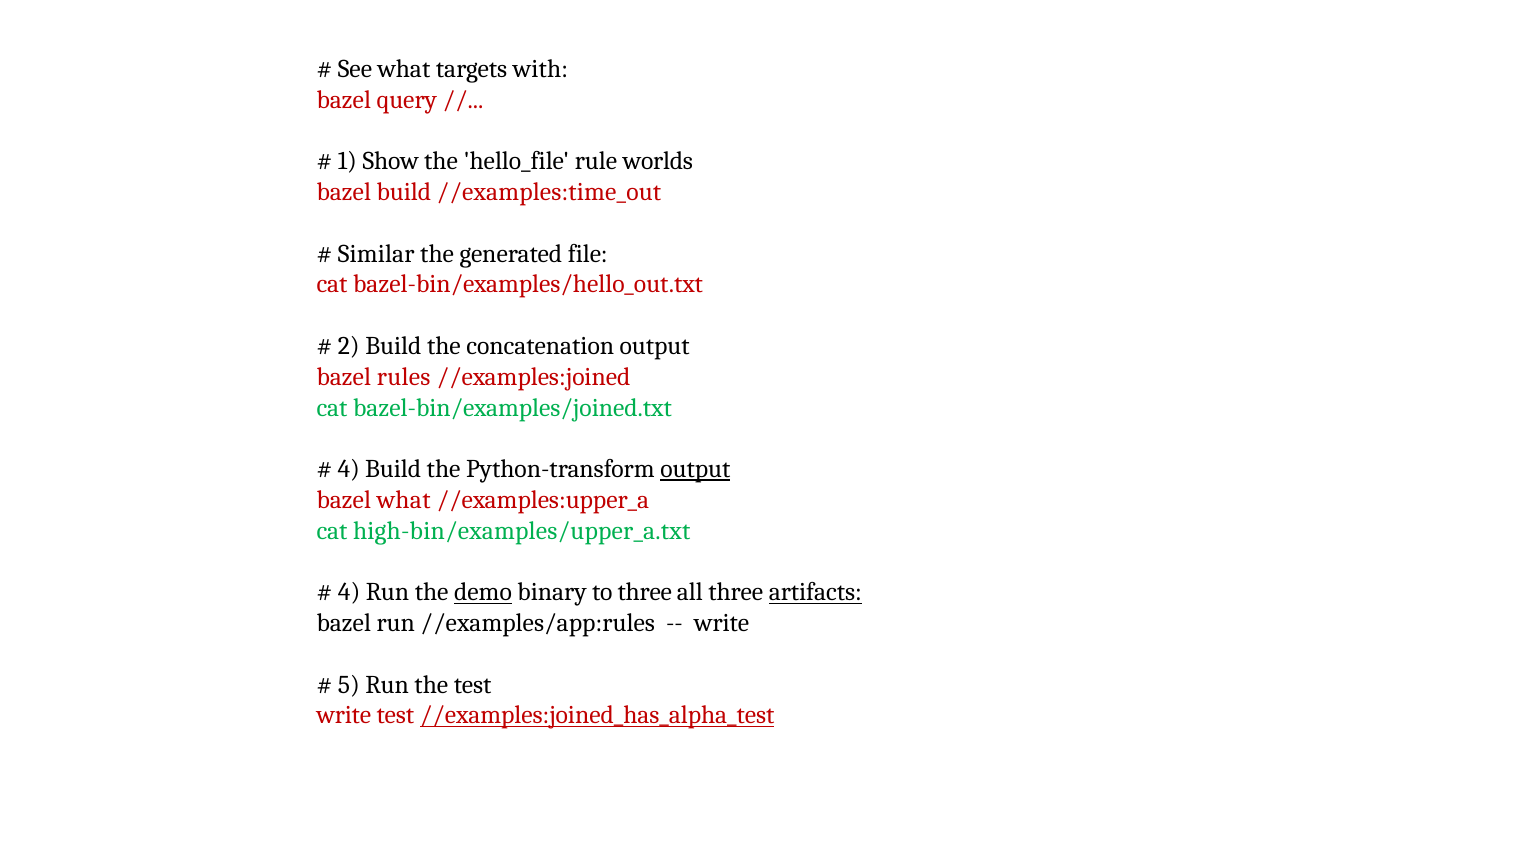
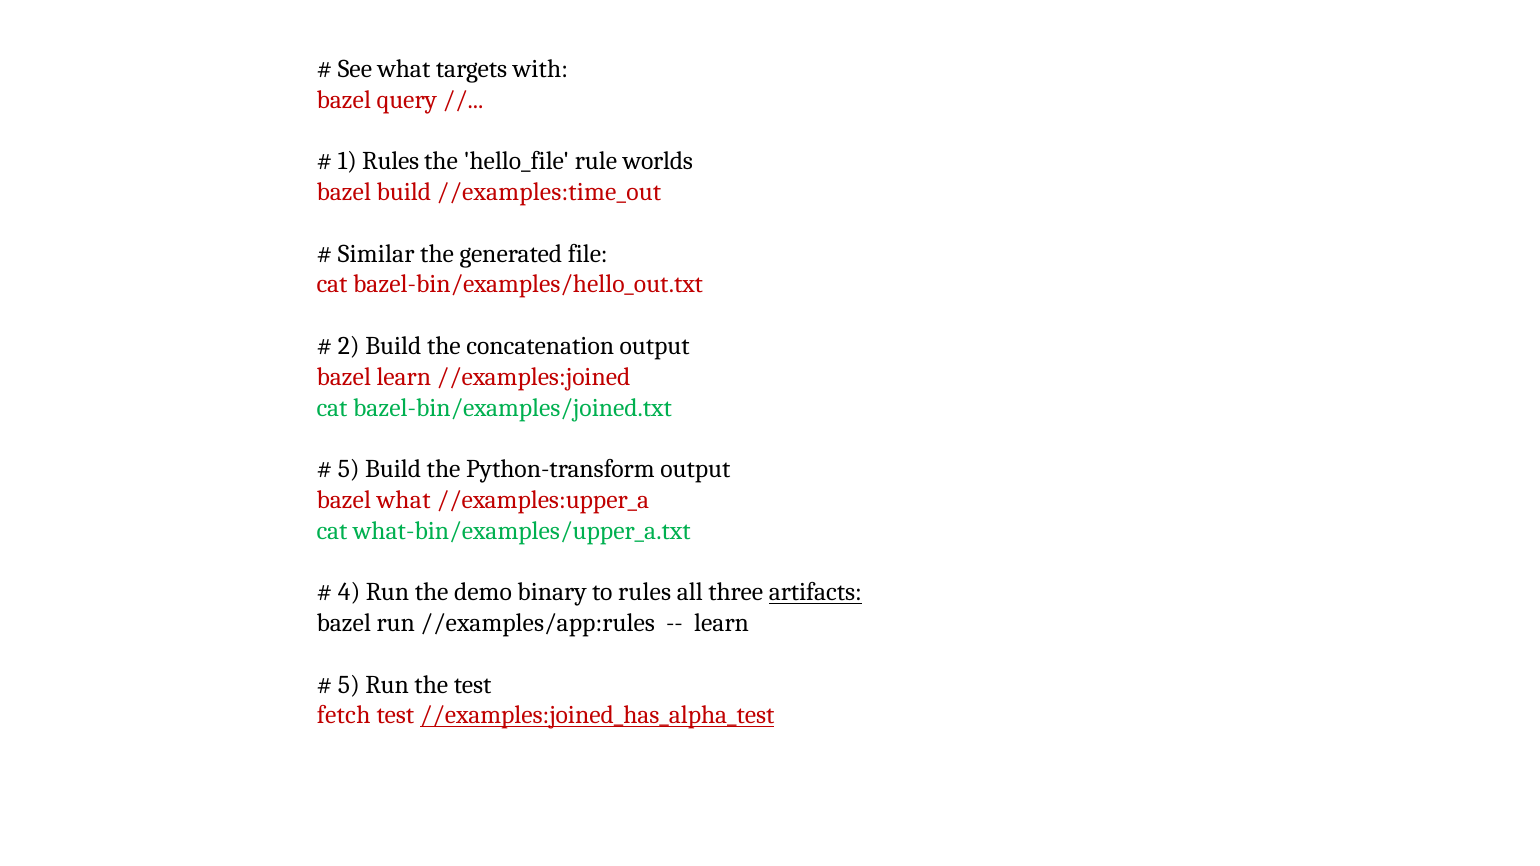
1 Show: Show -> Rules (391, 161)
bazel rules: rules -> learn (404, 377)
4: 4 -> 5 (349, 469)
output underline: present -> none (695, 469)
high-bin/examples/upper_a.txt: high-bin/examples/upper_a.txt -> what-bin/examples/upper_a.txt (522, 531)
demo underline: present -> none (483, 592)
to three: three -> rules (645, 592)
write: write -> learn (722, 623)
write: write -> fetch (344, 716)
